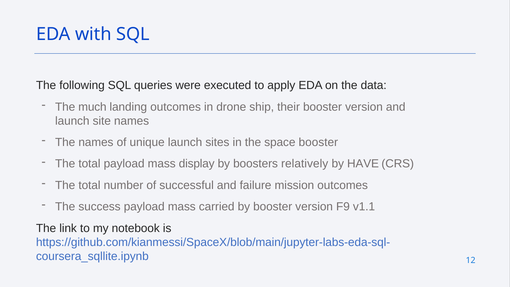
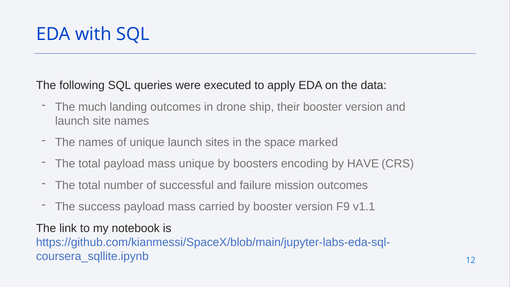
space booster: booster -> marked (318, 142)
mass display: display -> unique (197, 164)
relatively: relatively -> encoding (305, 164)
